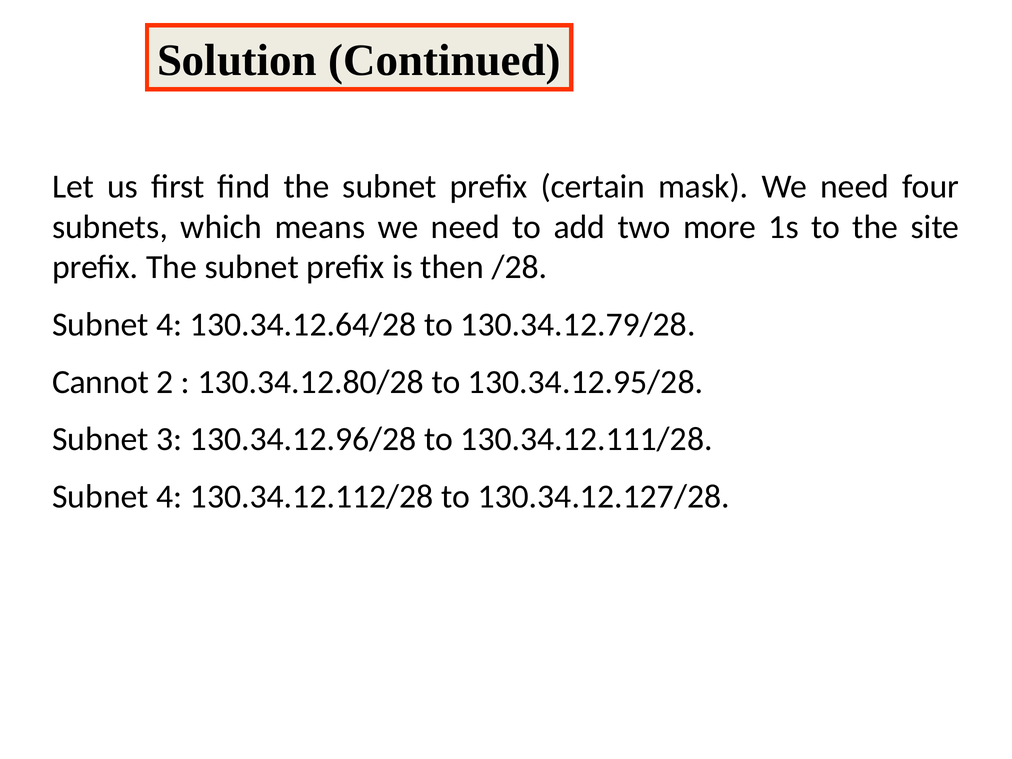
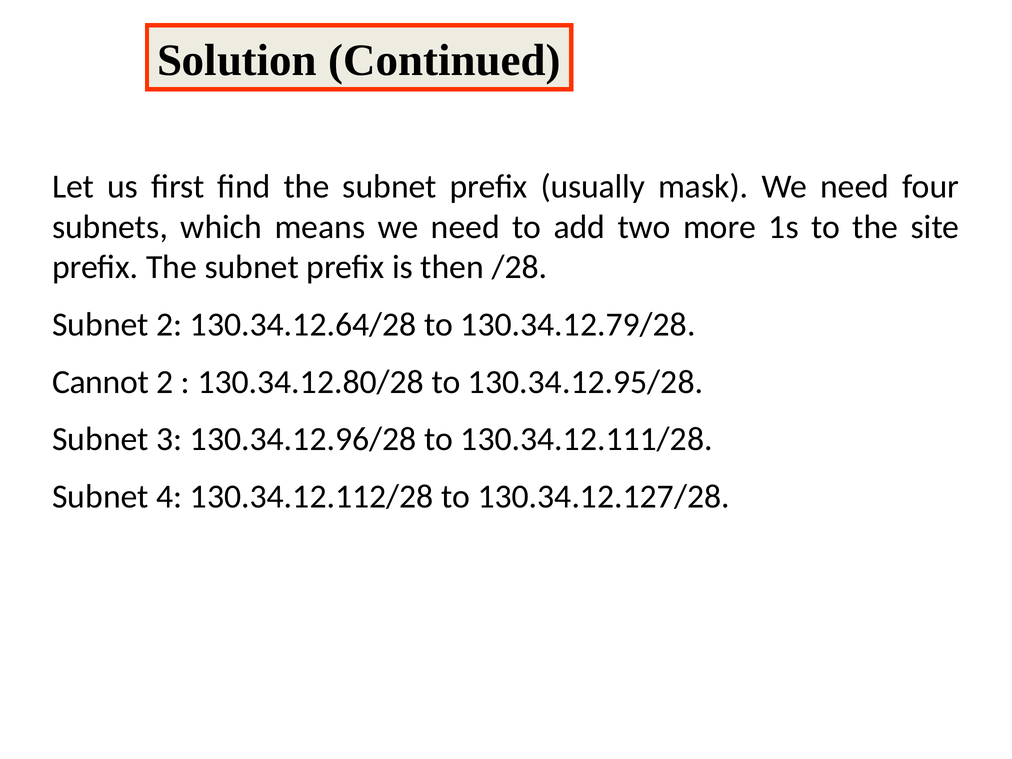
certain: certain -> usually (593, 186)
4: 4 -> 2 (169, 325)
